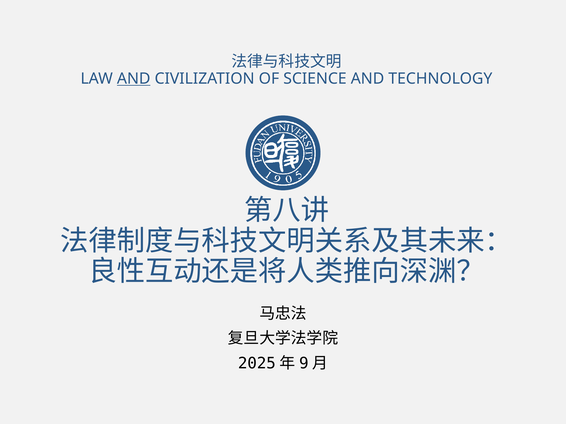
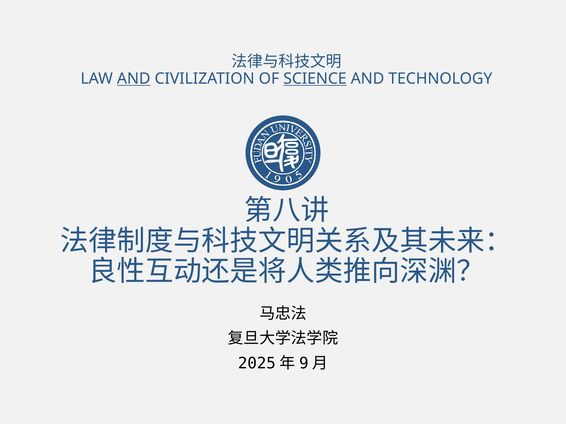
SCIENCE underline: none -> present (315, 79)
